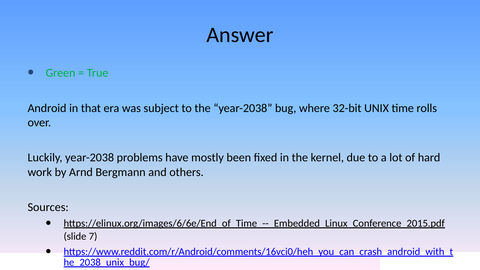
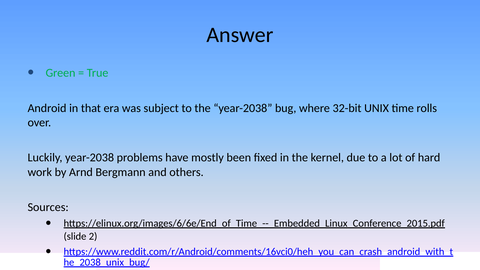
7: 7 -> 2 (93, 236)
